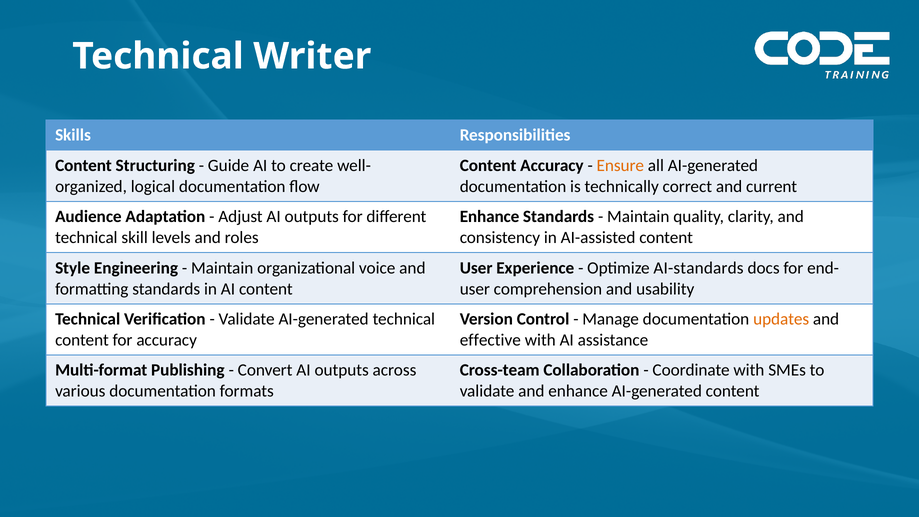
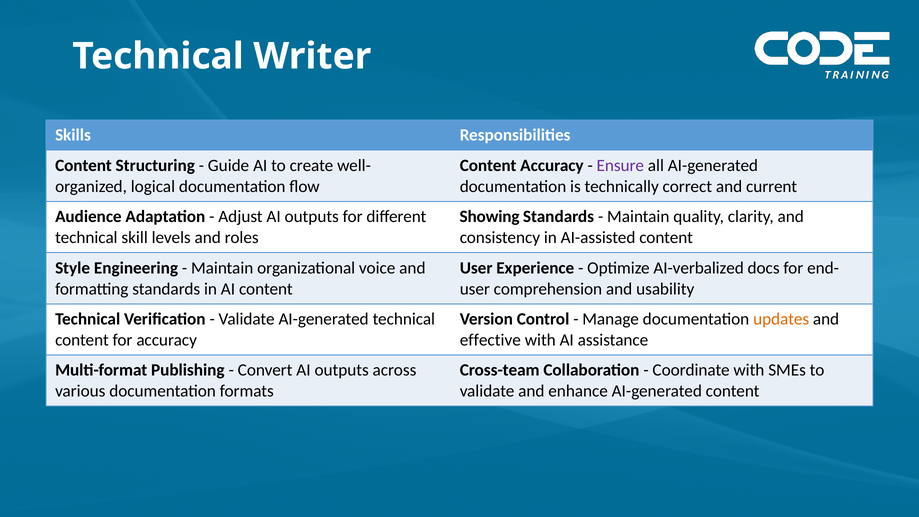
Ensure colour: orange -> purple (620, 165)
Enhance: Enhance -> Showing (490, 217)
AI-standards: AI-standards -> AI-verbalized (699, 268)
